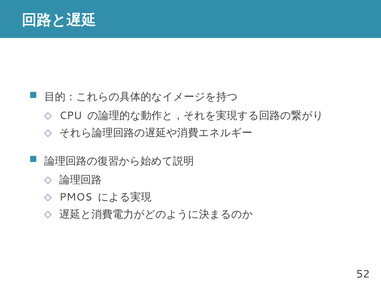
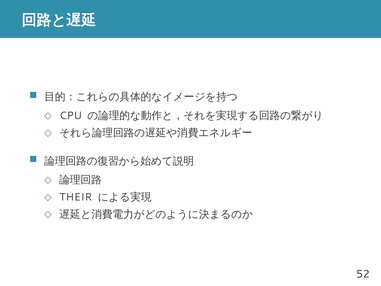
PMOS: PMOS -> THEIR (76, 197)
